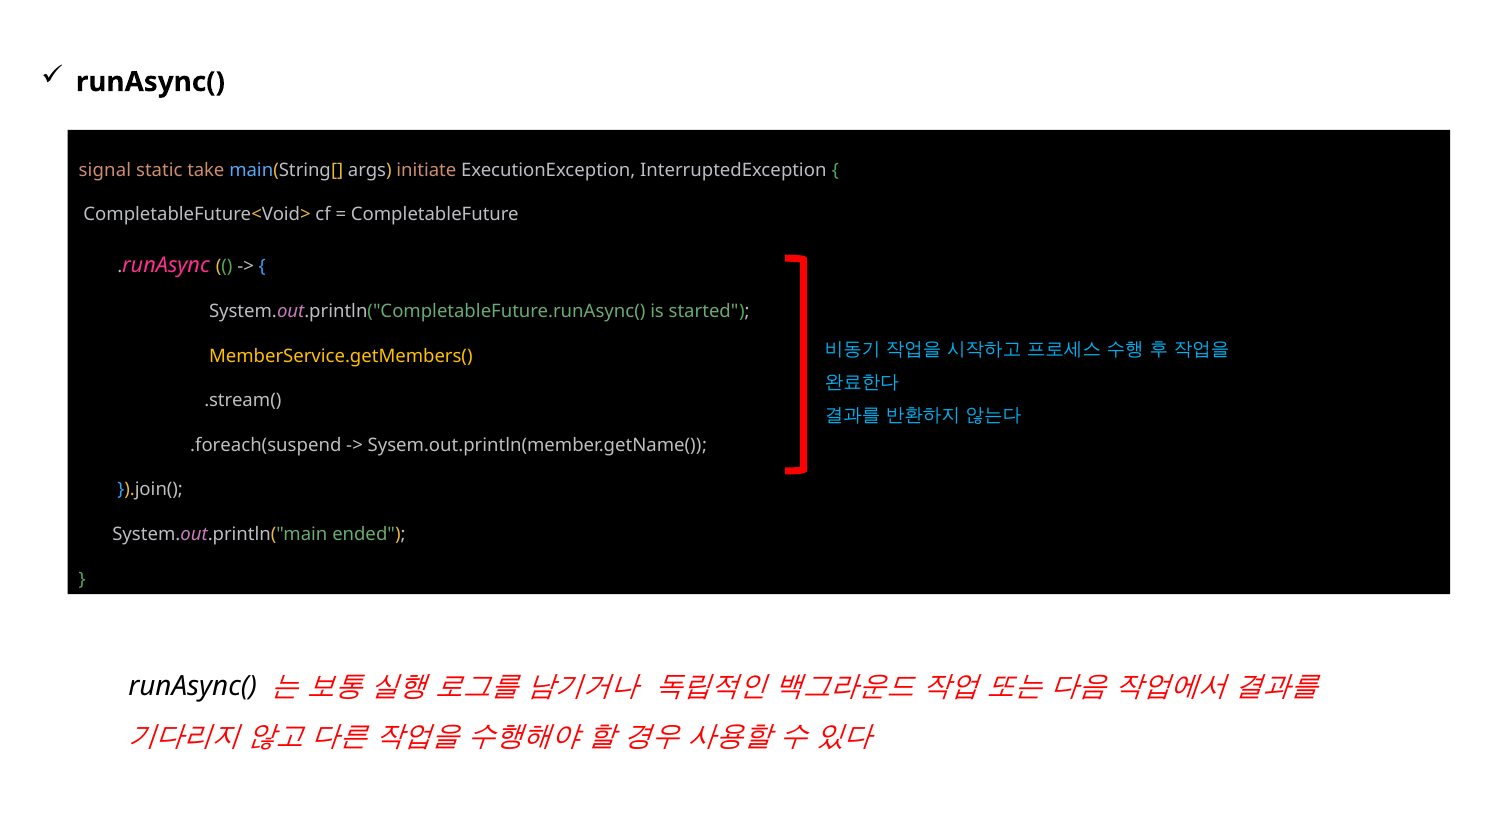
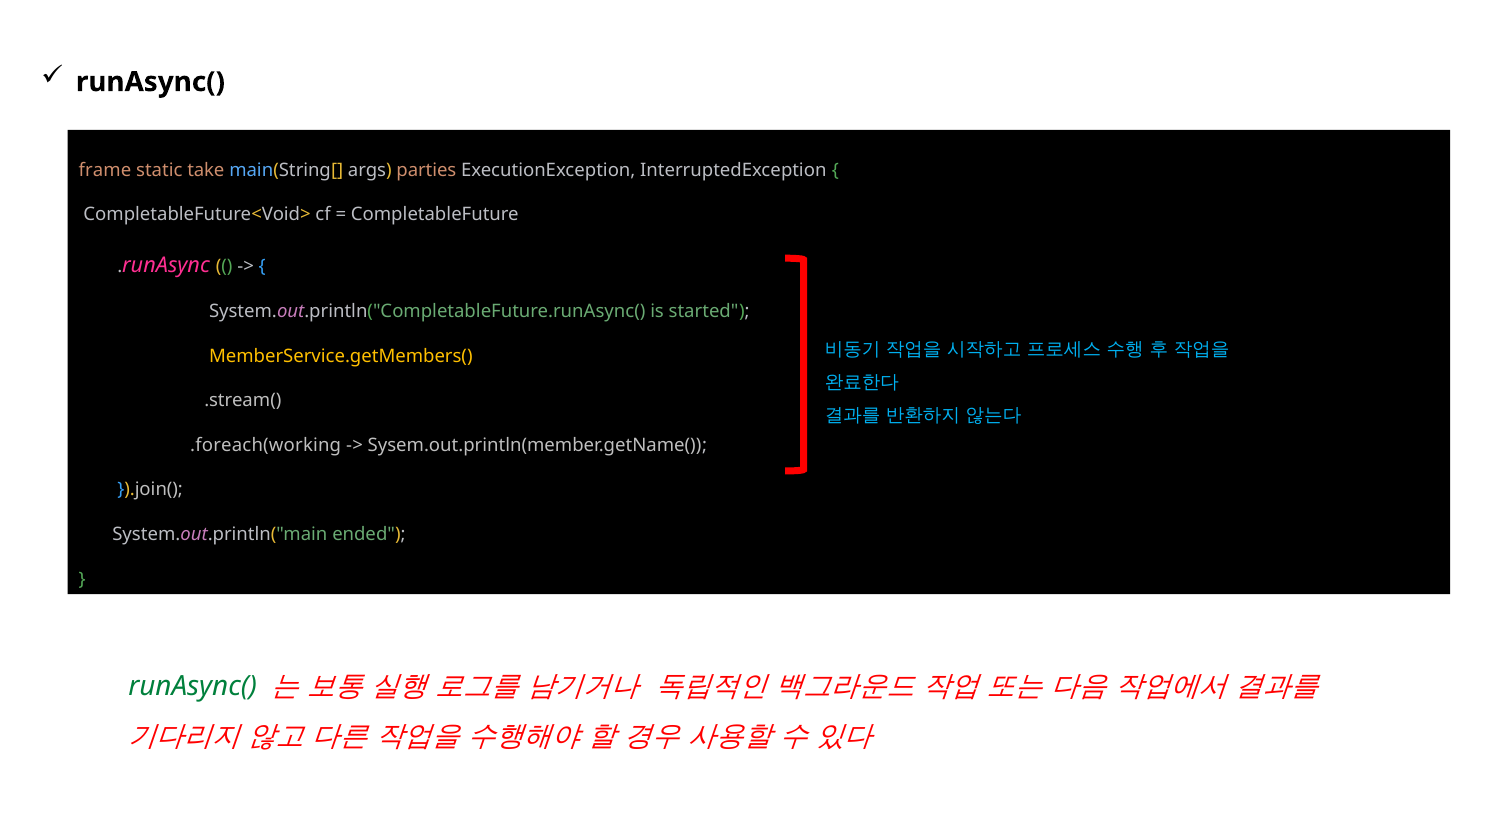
signal: signal -> frame (105, 170)
initiate: initiate -> parties (426, 170)
.foreach(suspend: .foreach(suspend -> .foreach(working (266, 445)
runAsync( colour: black -> green (193, 686)
